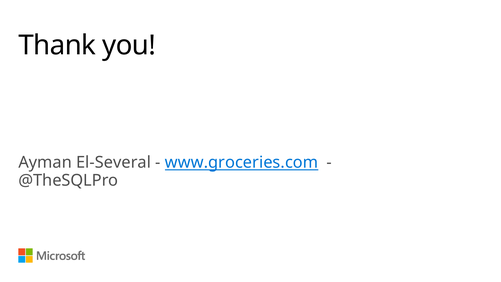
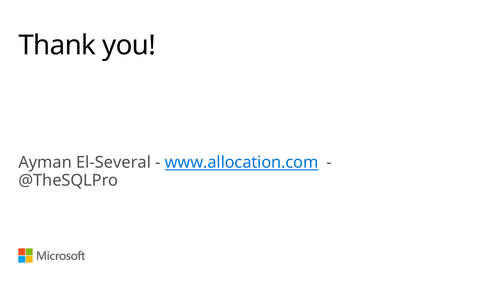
www.groceries.com: www.groceries.com -> www.allocation.com (242, 162)
